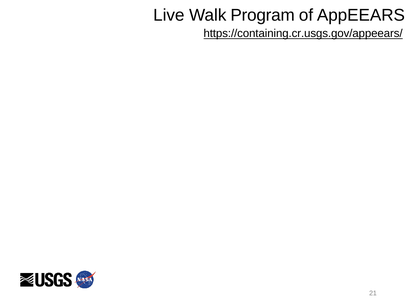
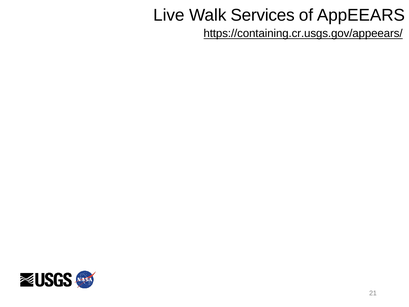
Program: Program -> Services (263, 15)
